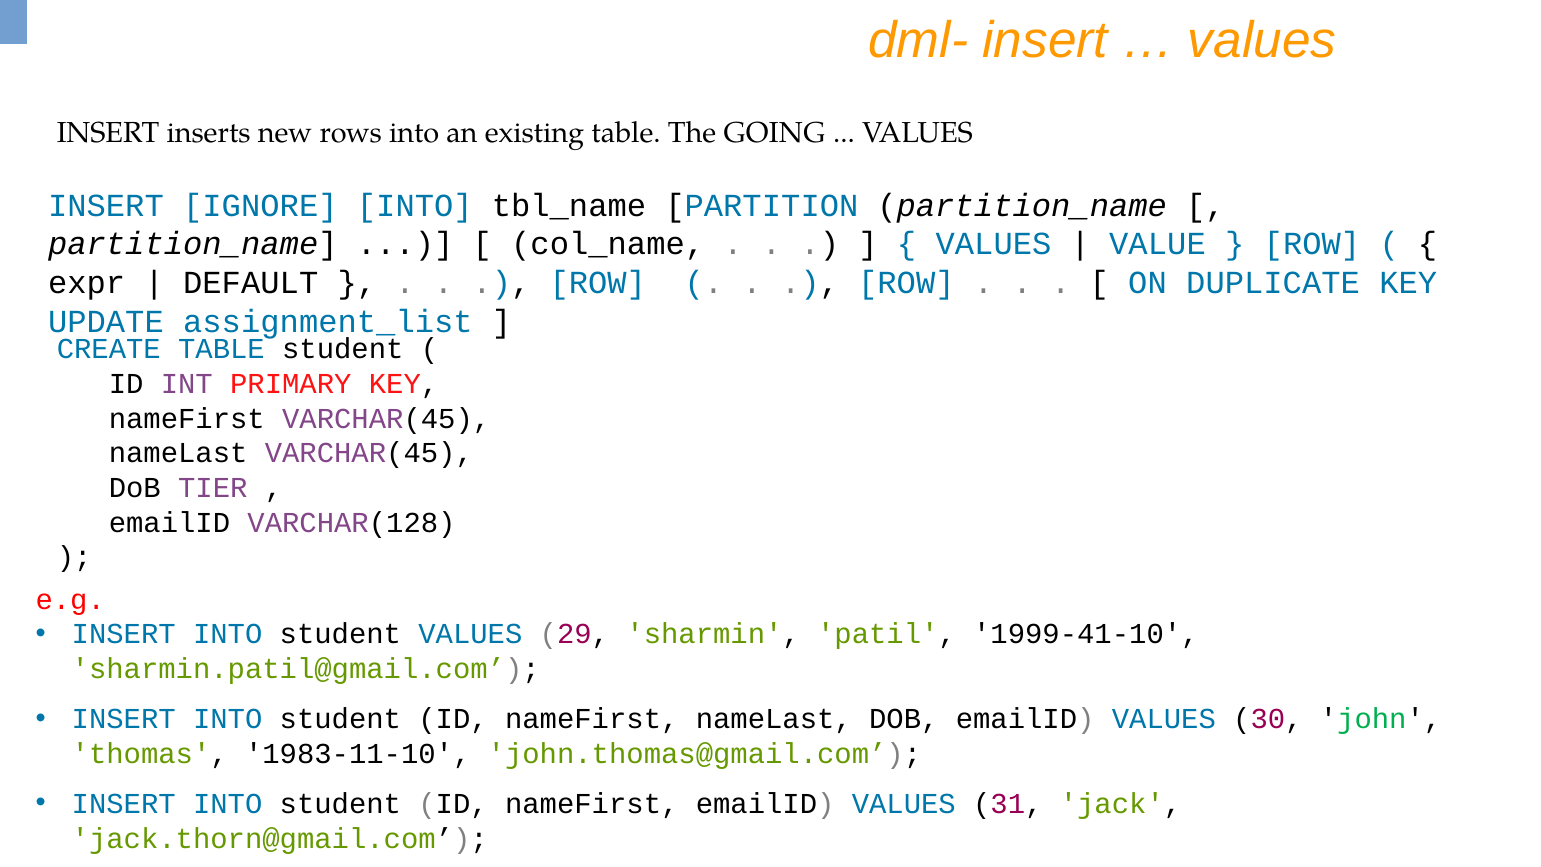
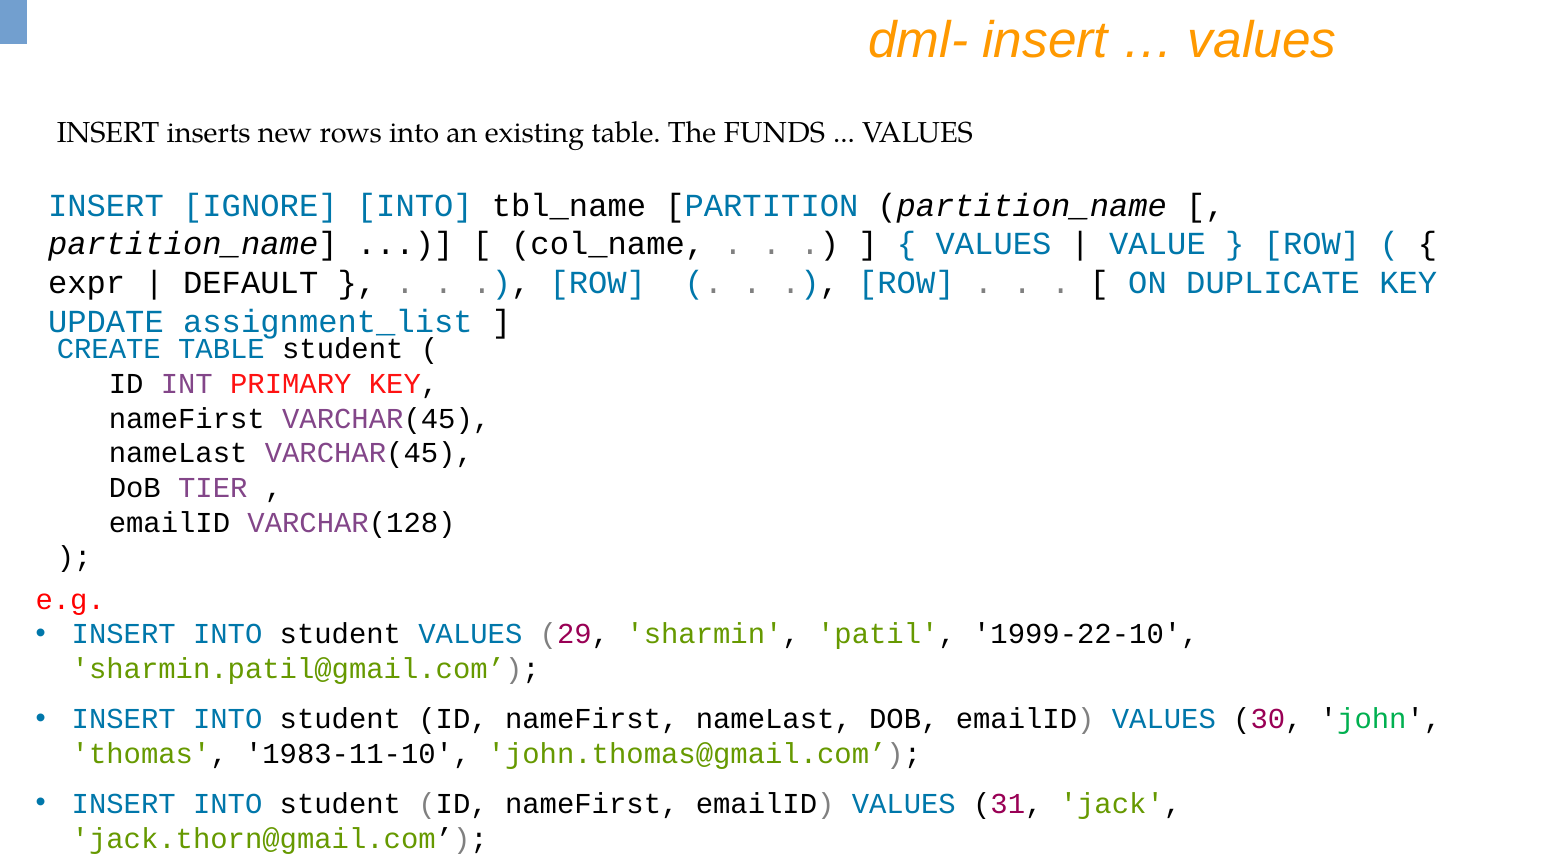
GOING: GOING -> FUNDS (774, 133)
1999-41-10: 1999-41-10 -> 1999-22-10 (1086, 634)
